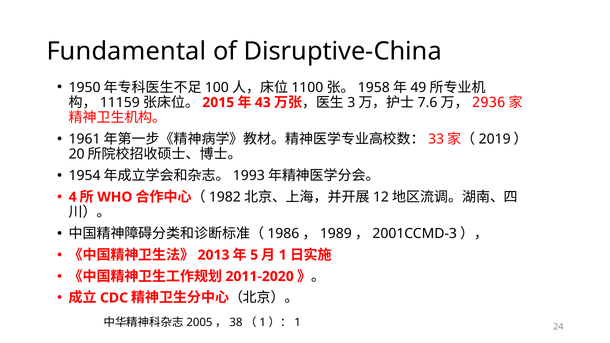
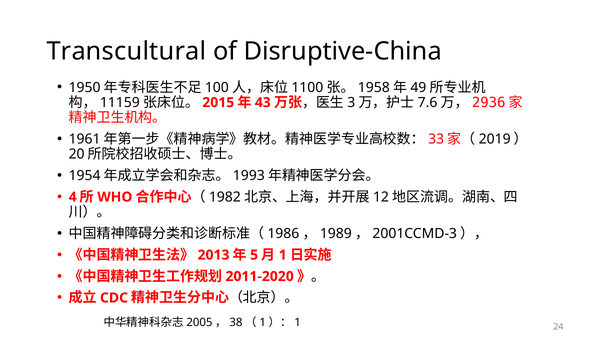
Fundamental: Fundamental -> Transcultural (126, 51)
